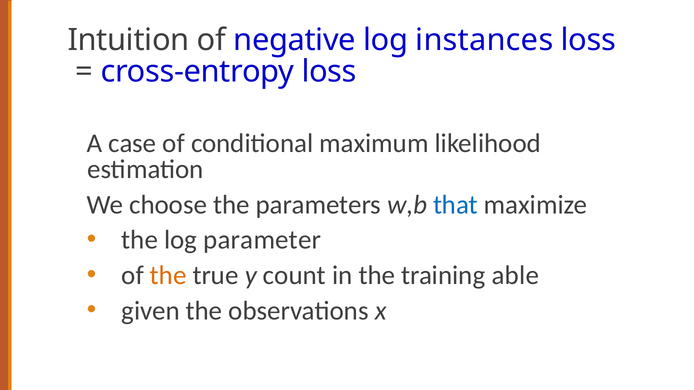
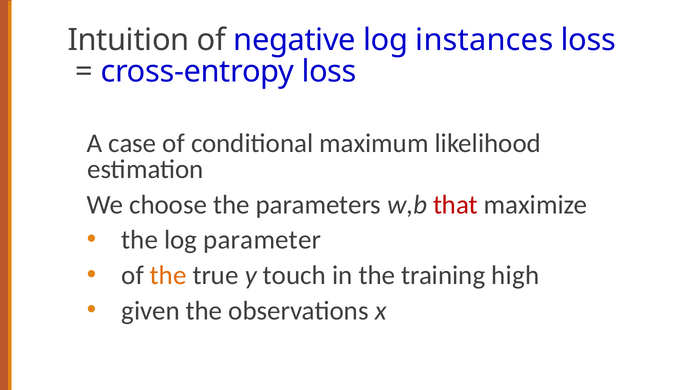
that colour: blue -> red (455, 205)
count: count -> touch (294, 276)
able: able -> high (515, 276)
